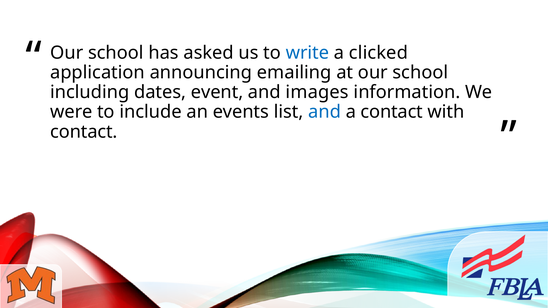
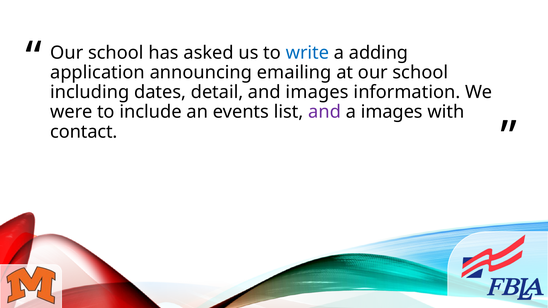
clicked: clicked -> adding (379, 53)
event: event -> detail (217, 92)
and colour: blue -> purple (325, 112)
a contact: contact -> images (392, 112)
